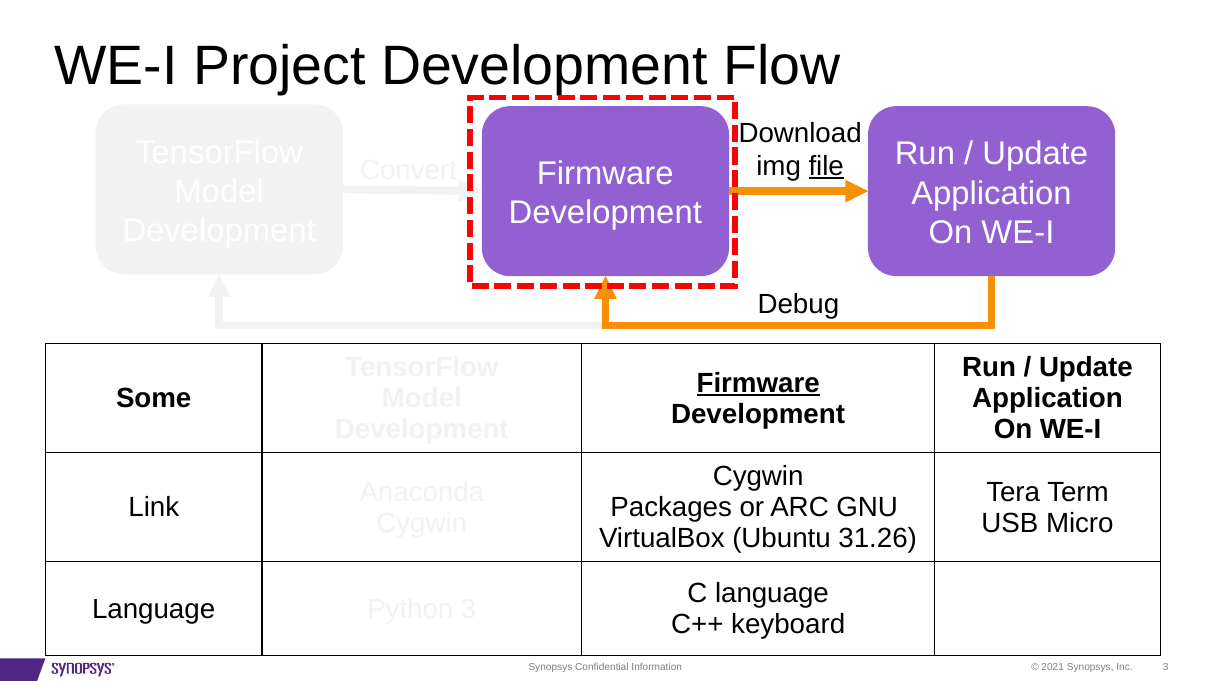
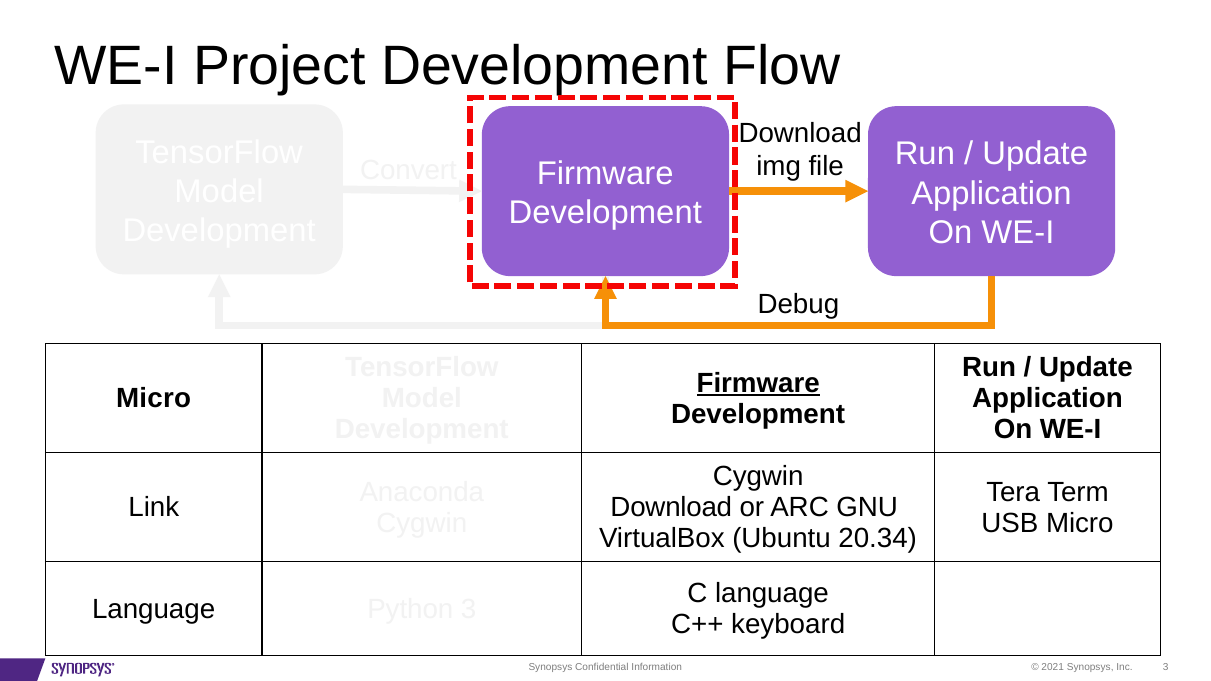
file underline: present -> none (826, 166)
Some: Some -> Micro (154, 399)
Packages: Packages -> Download (671, 508)
31.26: 31.26 -> 20.34 (878, 539)
